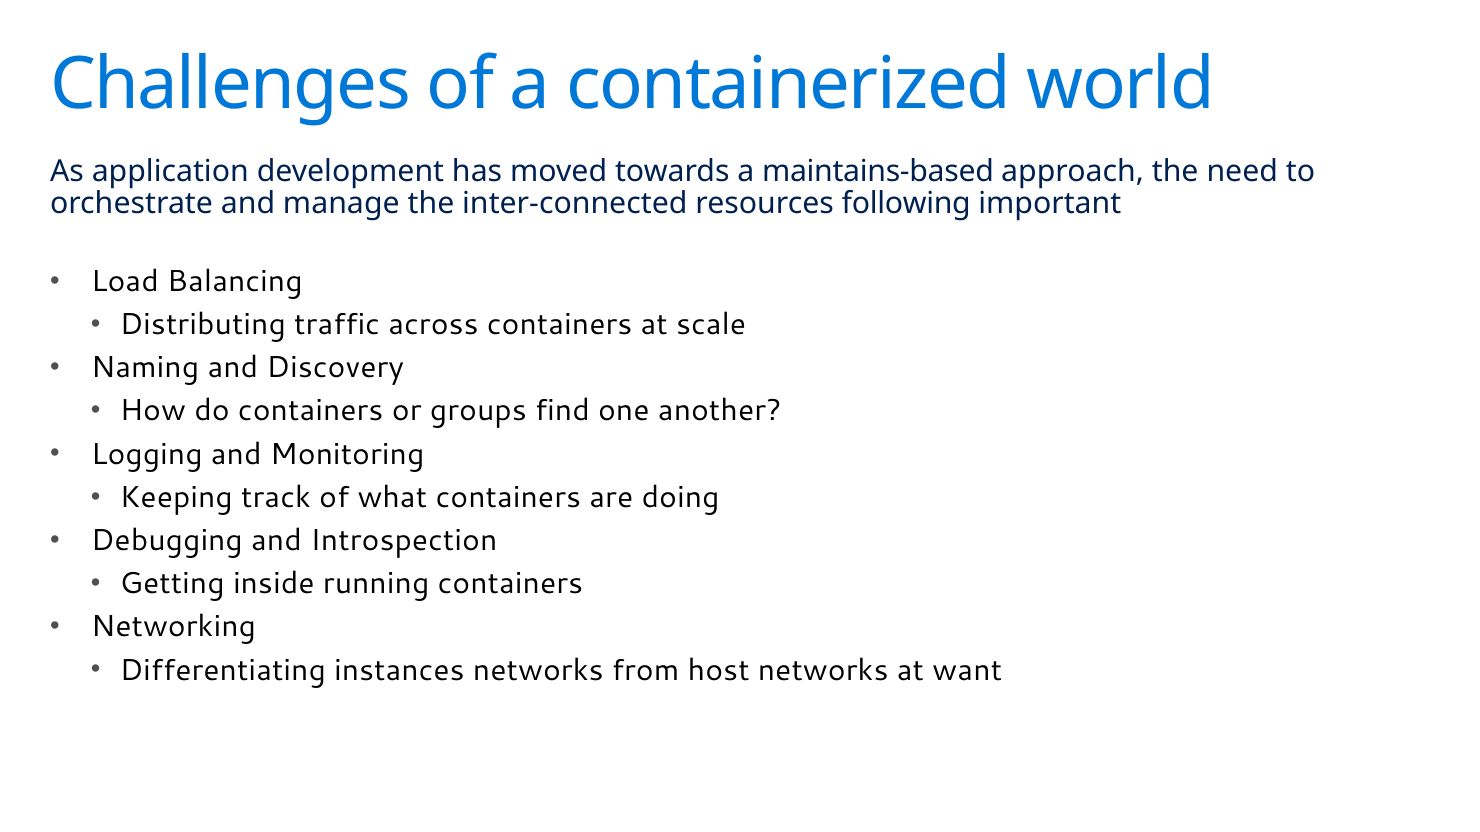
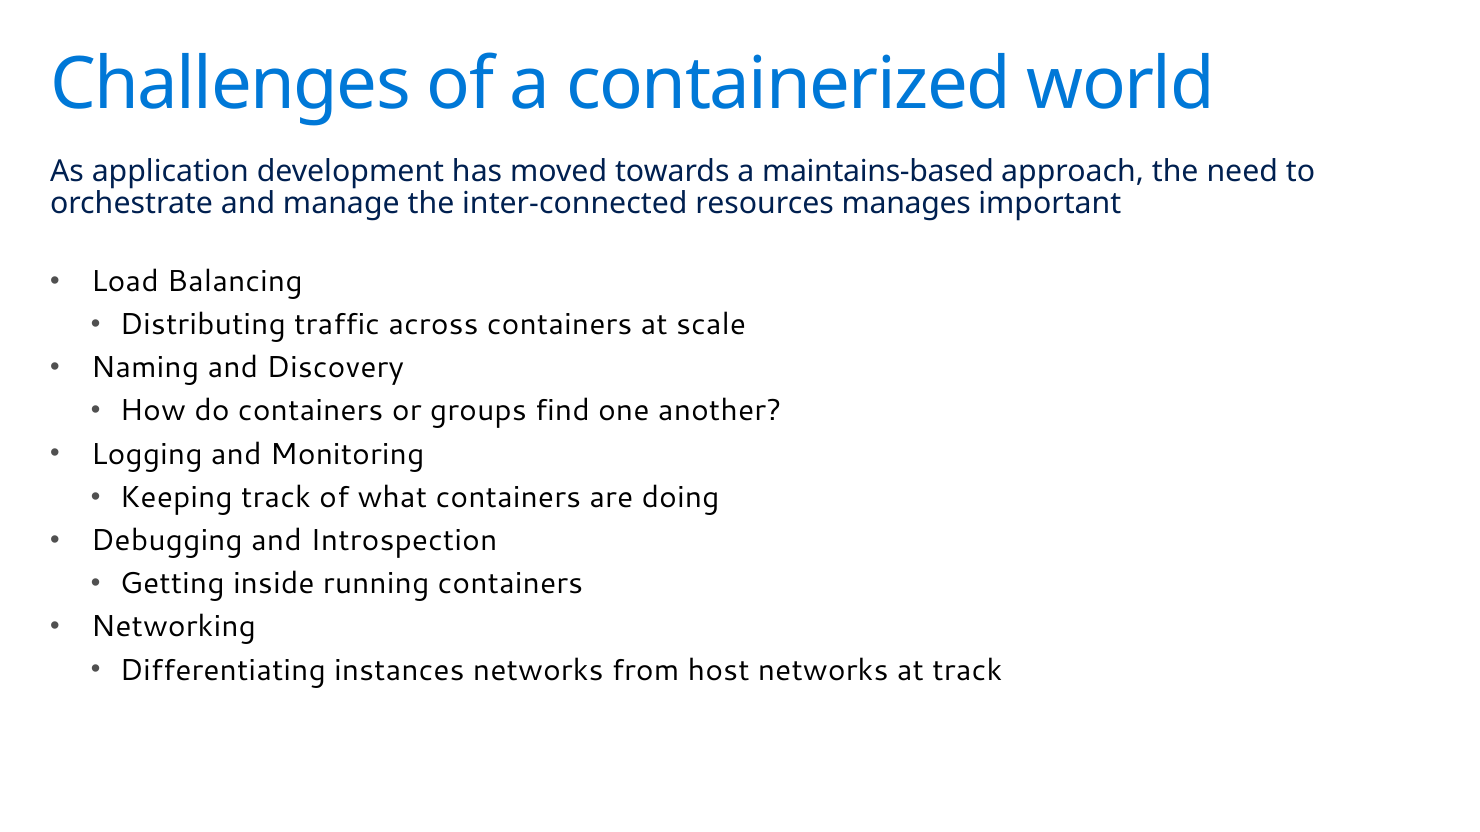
following: following -> manages (906, 204)
at want: want -> track (967, 670)
